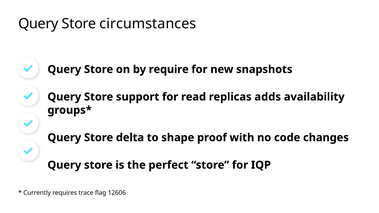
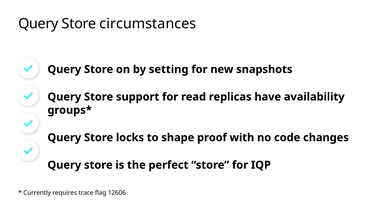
require: require -> setting (169, 69)
adds: adds -> have (268, 97)
delta: delta -> locks (130, 138)
